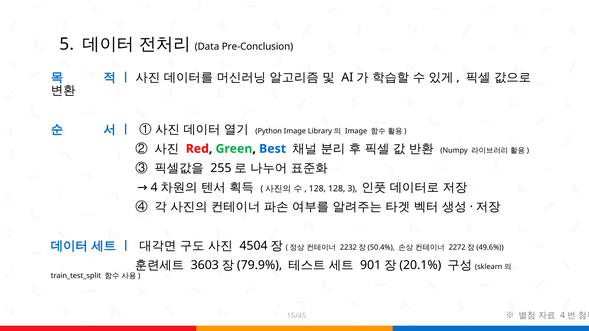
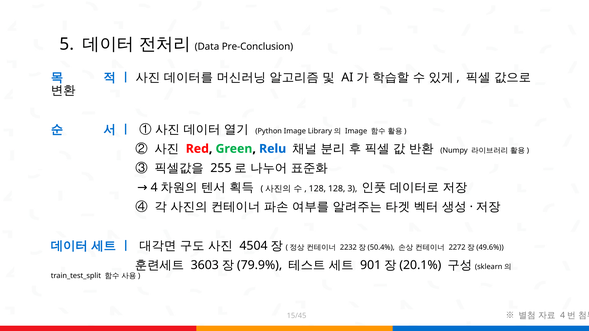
Best: Best -> Relu (273, 149)
